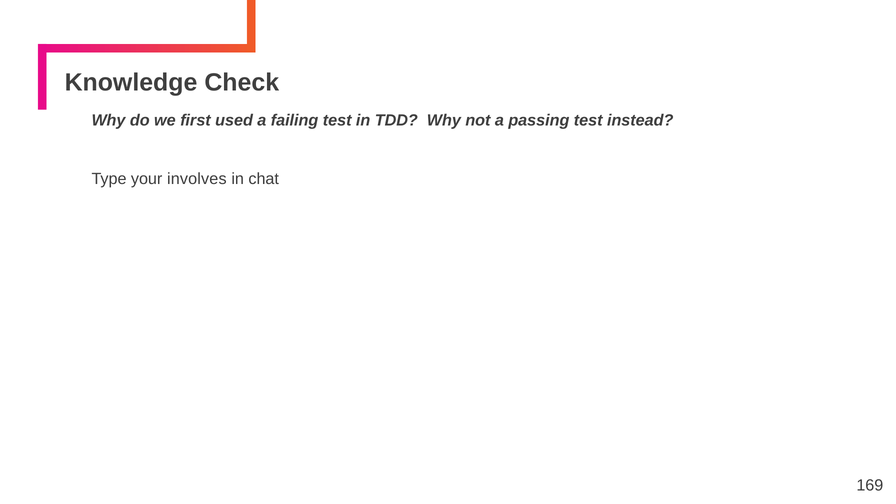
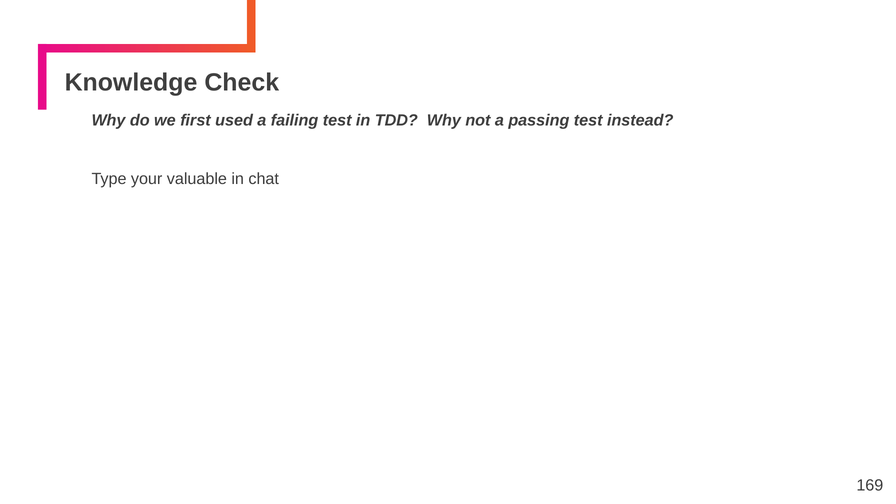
involves: involves -> valuable (197, 179)
